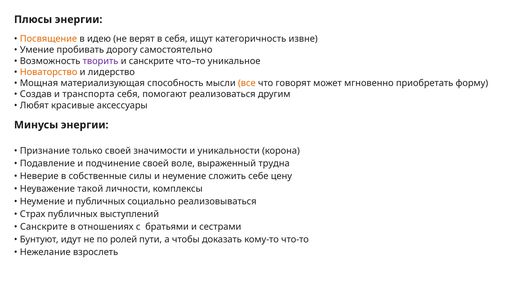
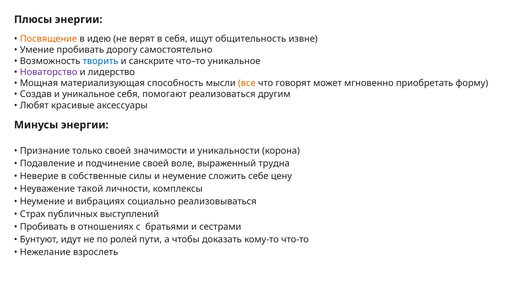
категоричность: категоричность -> общительность (251, 39)
творить colour: purple -> blue (101, 61)
Новаторство colour: orange -> purple (49, 72)
и транспорта: транспорта -> уникальное (89, 94)
и публичных: публичных -> вибрациях (100, 202)
Санскрите: Санскрите -> Пробивать (44, 227)
